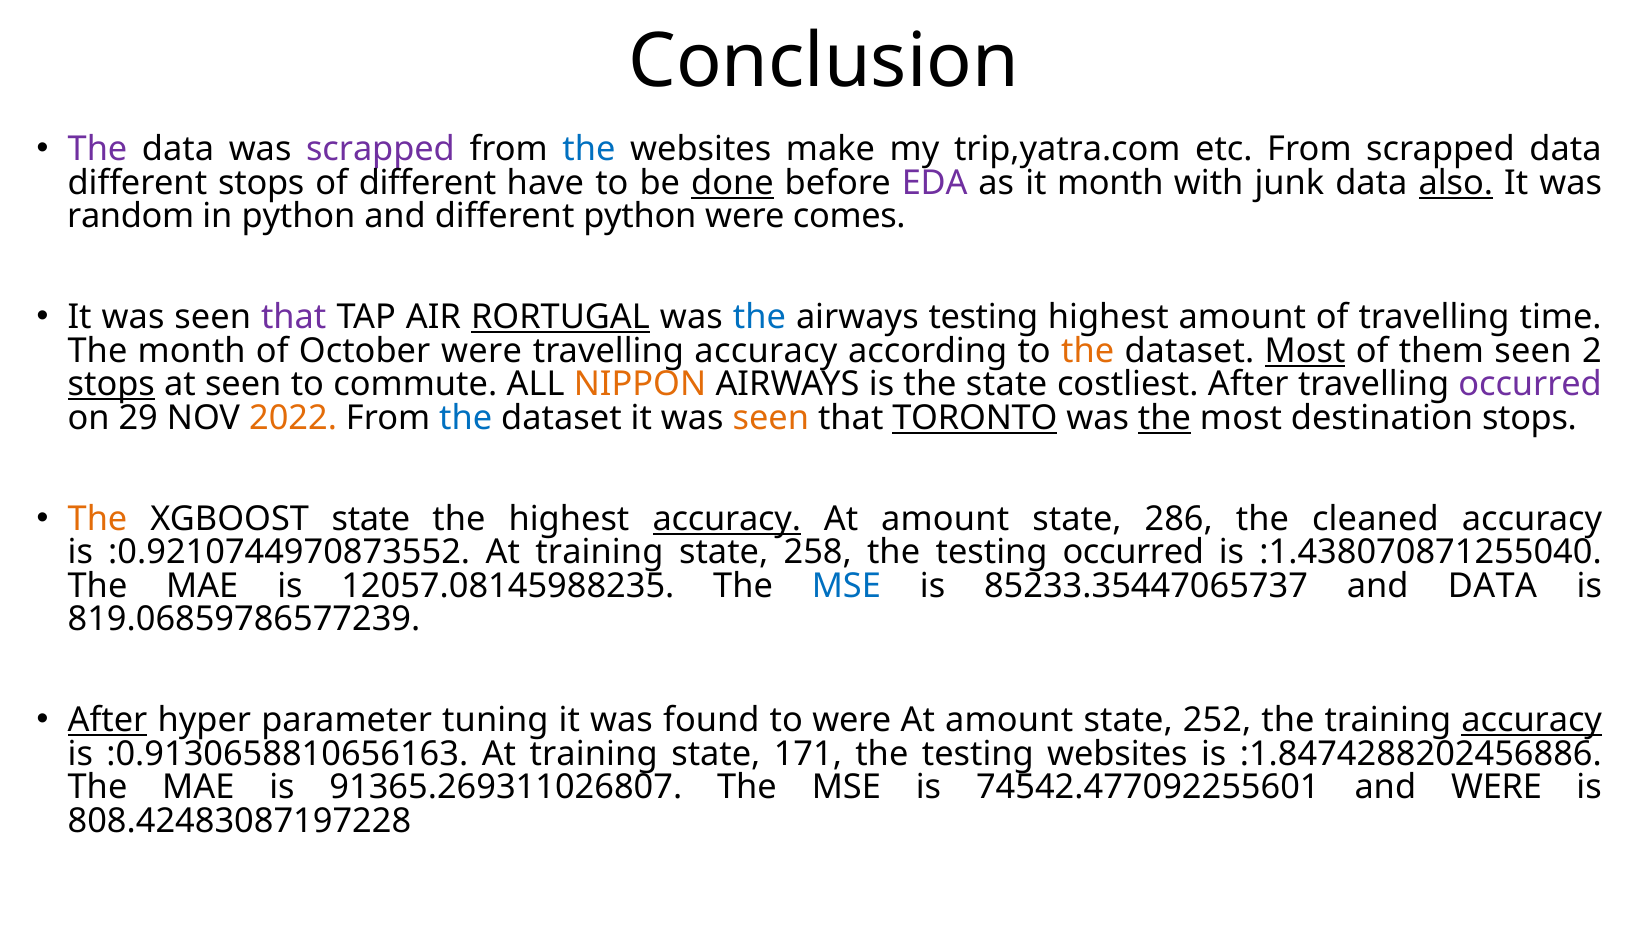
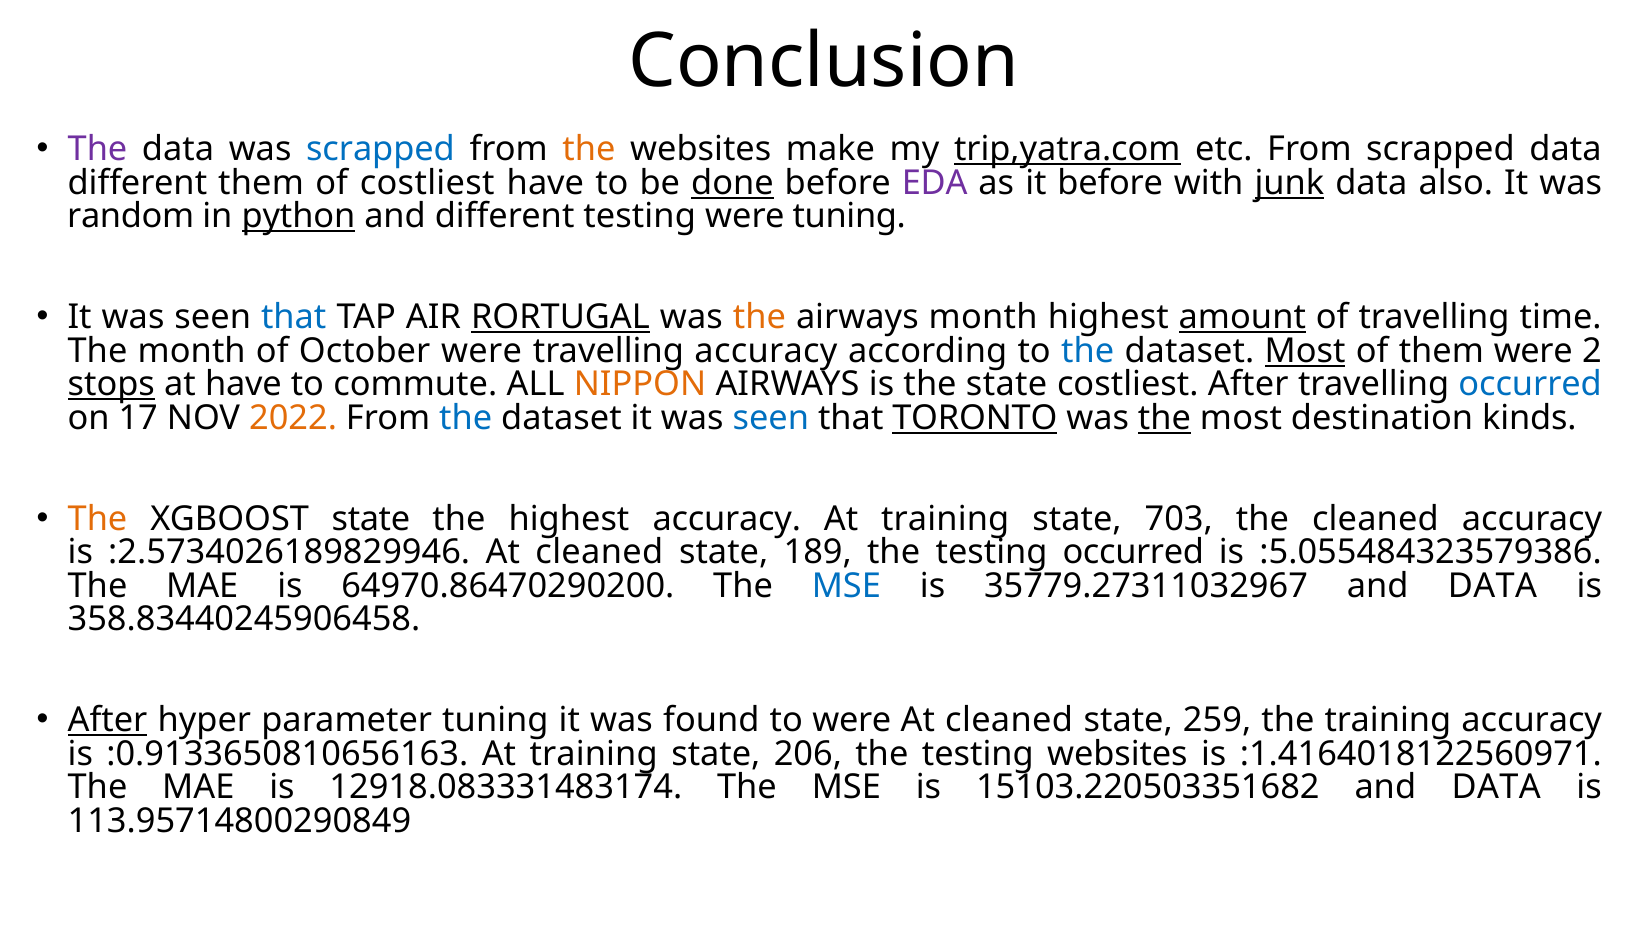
scrapped colour: purple -> blue (380, 150)
the colour: blue -> orange (589, 150)
trip,yatra.com underline: none -> present (1067, 150)
different stops: stops -> them (261, 183)
of different: different -> costliest (427, 183)
it month: month -> before (1110, 183)
junk underline: none -> present (1289, 183)
also underline: present -> none (1456, 183)
python underline: none -> present (298, 216)
different python: python -> testing (640, 216)
were comes: comes -> tuning (849, 216)
that colour: purple -> blue (294, 318)
the colour: blue -> orange (759, 318)
airways testing: testing -> month (983, 318)
amount underline: none -> present (1242, 318)
the colour: orange -> blue (1088, 351)
them seen: seen -> were (1533, 351)
at seen: seen -> have (243, 384)
occurred colour: purple -> blue (1530, 384)
29: 29 -> 17 (138, 418)
seen colour: orange -> blue (771, 418)
destination stops: stops -> kinds (1529, 418)
accuracy underline: present -> none (727, 519)
amount: amount -> training (945, 519)
286: 286 -> 703 (1179, 519)
:0.9210744970873552: :0.9210744970873552 -> :2.5734026189829946 (289, 552)
training: training -> cleaned (599, 552)
258: 258 -> 189 (818, 552)
:1.438070871255040: :1.438070871255040 -> :5.055484323579386 (1431, 552)
12057.08145988235: 12057.08145988235 -> 64970.86470290200 (508, 586)
85233.35447065737: 85233.35447065737 -> 35779.27311032967 (1146, 586)
819.06859786577239: 819.06859786577239 -> 358.83440245906458 (244, 619)
amount: amount -> cleaned (1009, 721)
252: 252 -> 259 (1217, 721)
accuracy underline: present -> none (1532, 721)
:0.9130658810656163: :0.9130658810656163 -> :0.9133650810656163 (287, 754)
171: 171 -> 206 (808, 754)
:1.8474288202456886: :1.8474288202456886 -> :1.4164018122560971 (1421, 754)
91365.269311026807: 91365.269311026807 -> 12918.083331483174 (506, 787)
74542.477092255601: 74542.477092255601 -> 15103.220503351682 (1148, 787)
WERE: WERE -> DATA (1496, 787)
808.42483087197228: 808.42483087197228 -> 113.95714800290849 (239, 821)
